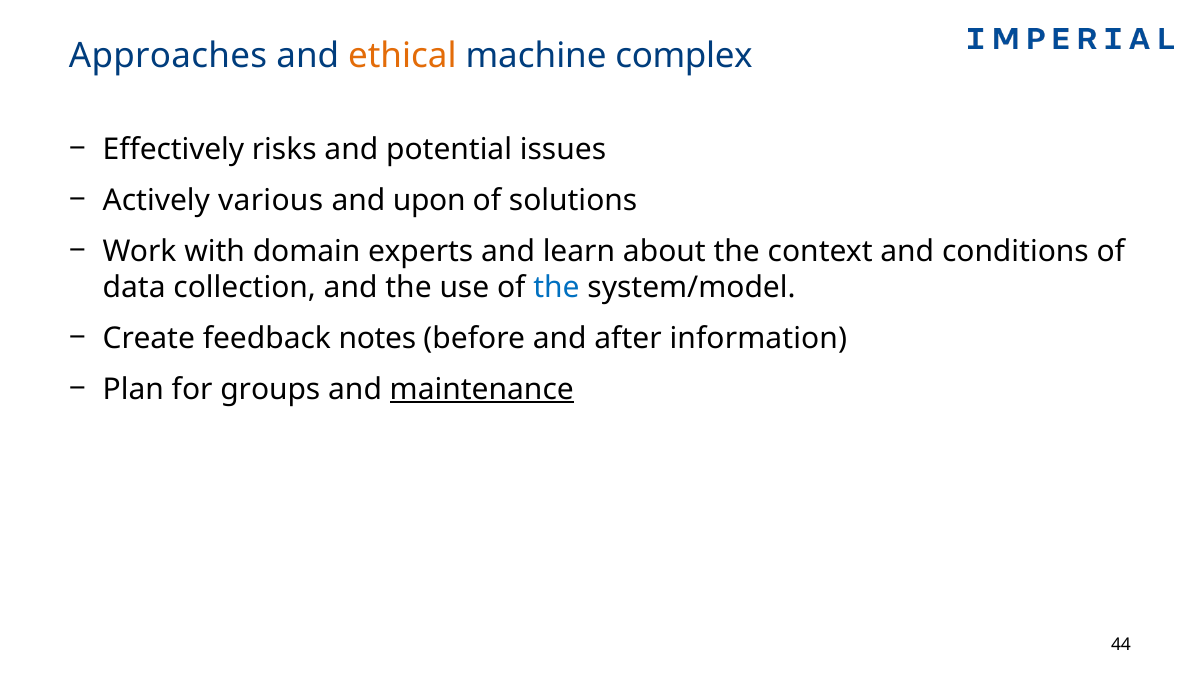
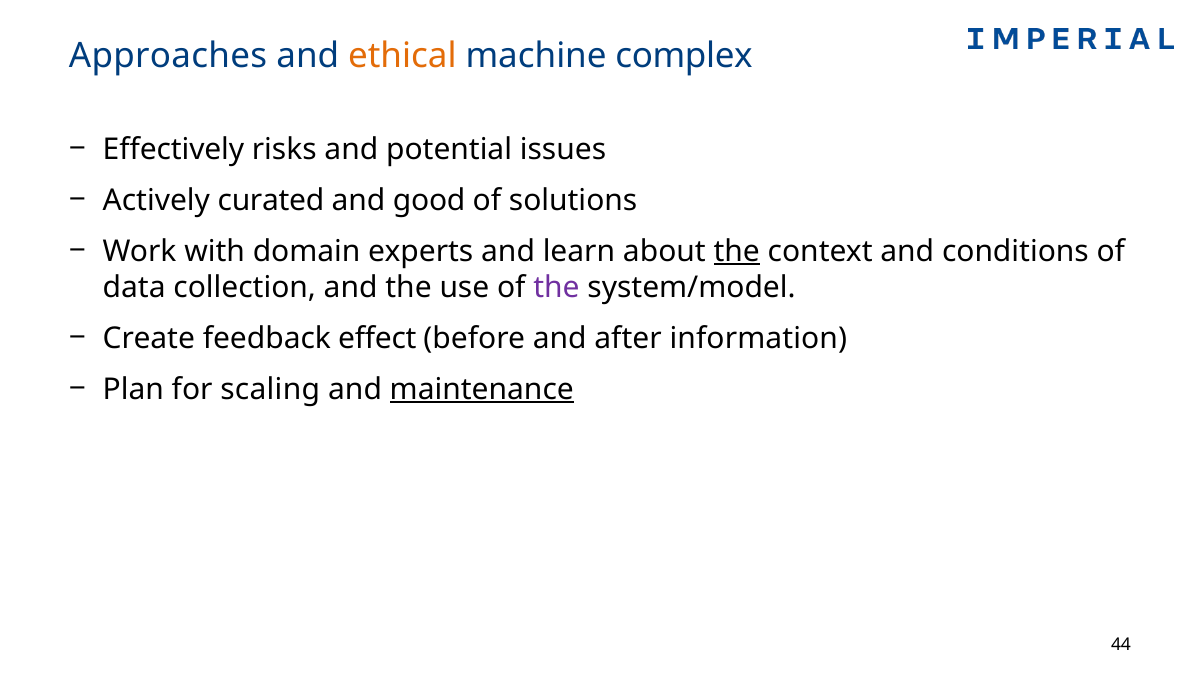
various: various -> curated (271, 200)
upon: upon -> good (429, 200)
the underline: none -> present (737, 251)
the colour: blue -> purple (556, 287)
notes: notes -> effect (377, 338)
groups: groups -> scaling (270, 389)
